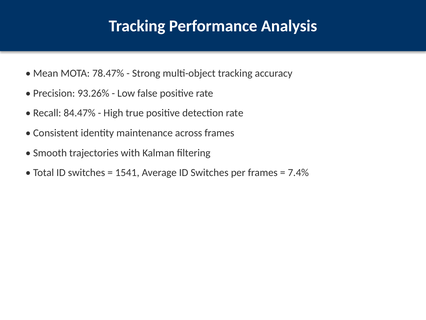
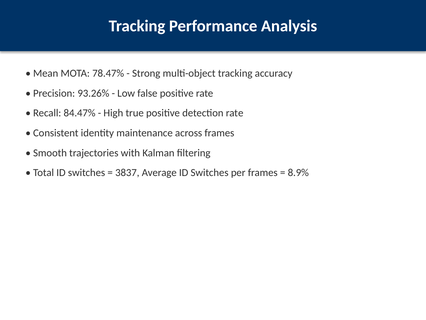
1541: 1541 -> 3837 (127, 173)
7.4%: 7.4% -> 8.9% (298, 173)
